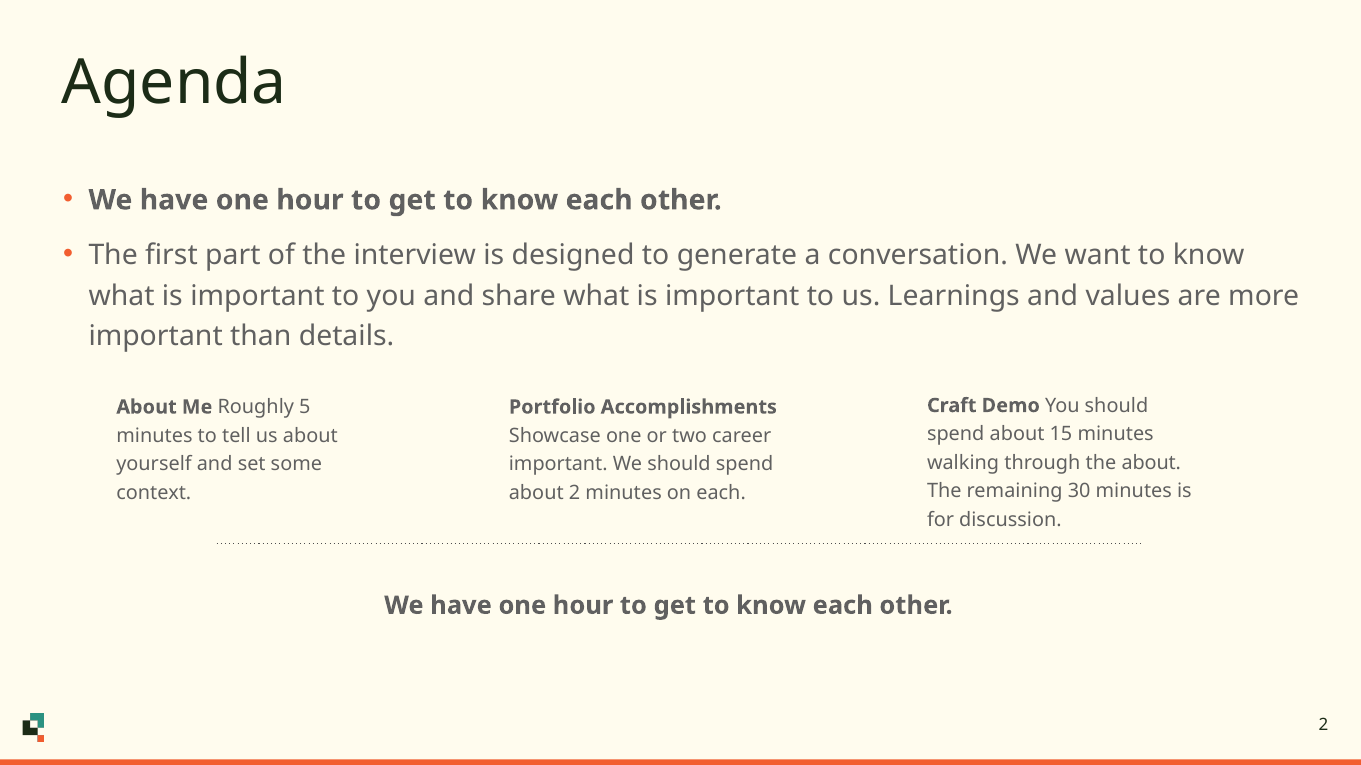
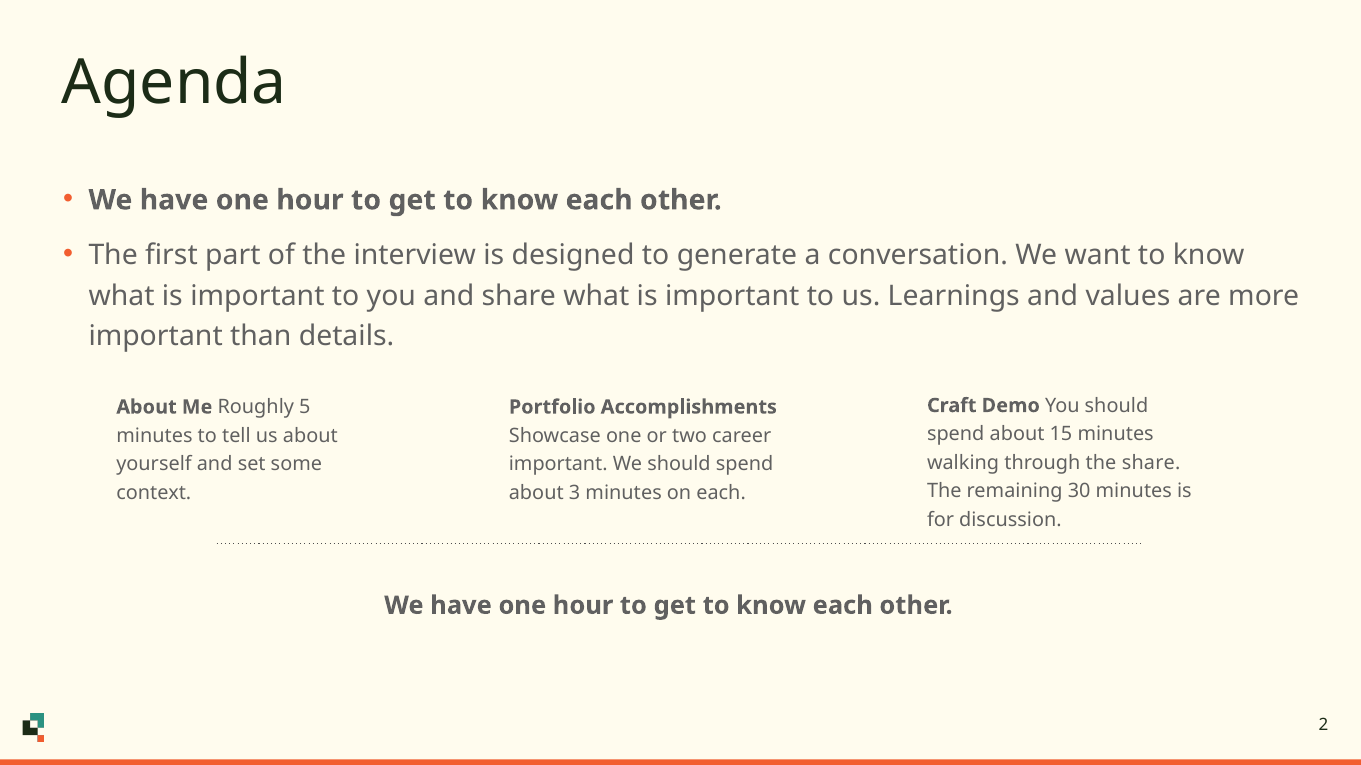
the about: about -> share (1151, 463)
about 2: 2 -> 3 (575, 493)
